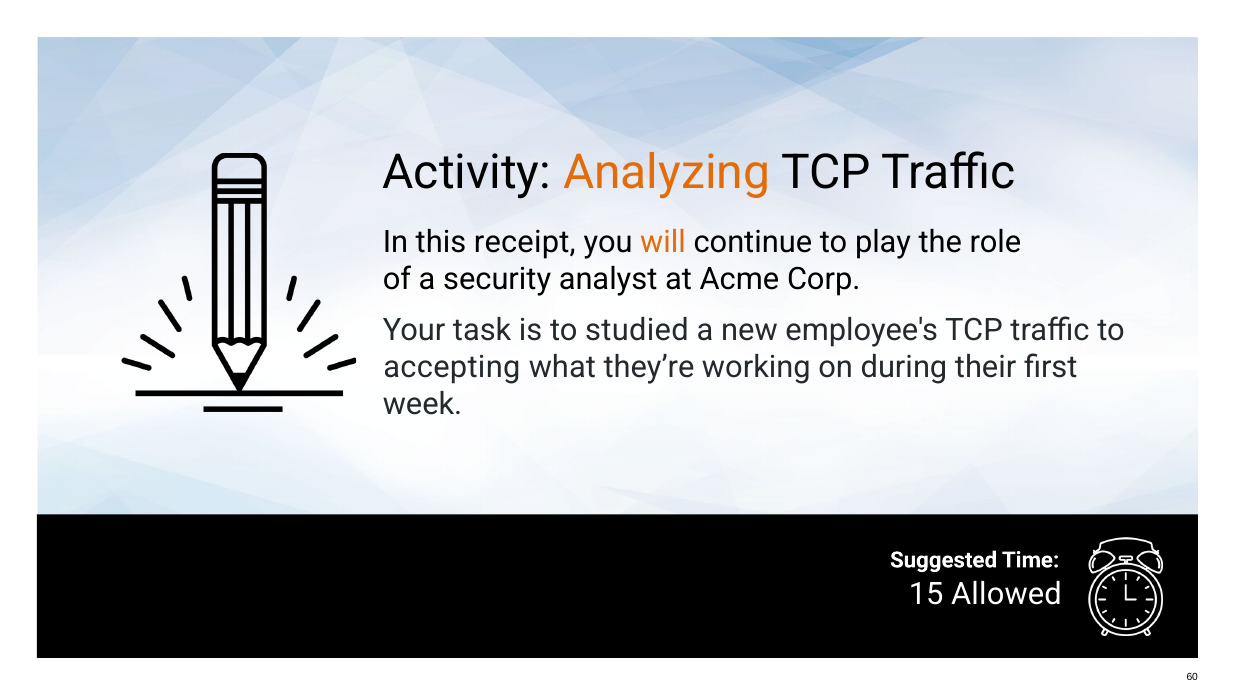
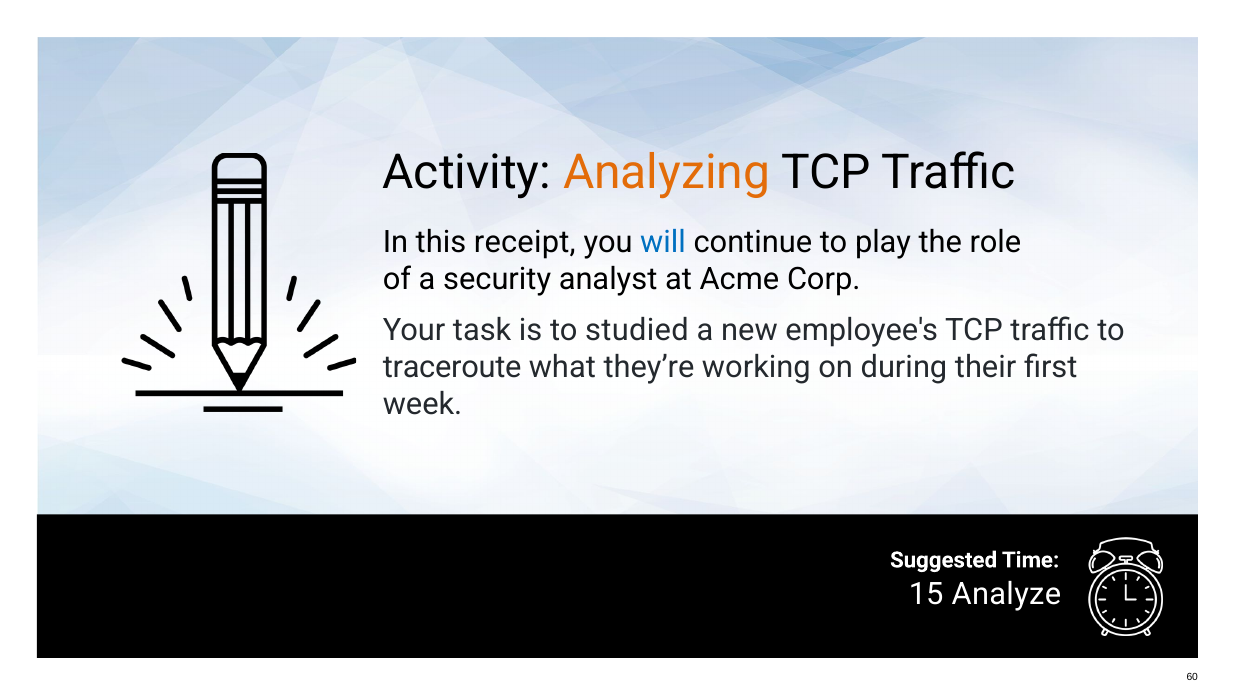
will colour: orange -> blue (663, 242)
accepting: accepting -> traceroute (452, 367)
Allowed: Allowed -> Analyze (1006, 594)
